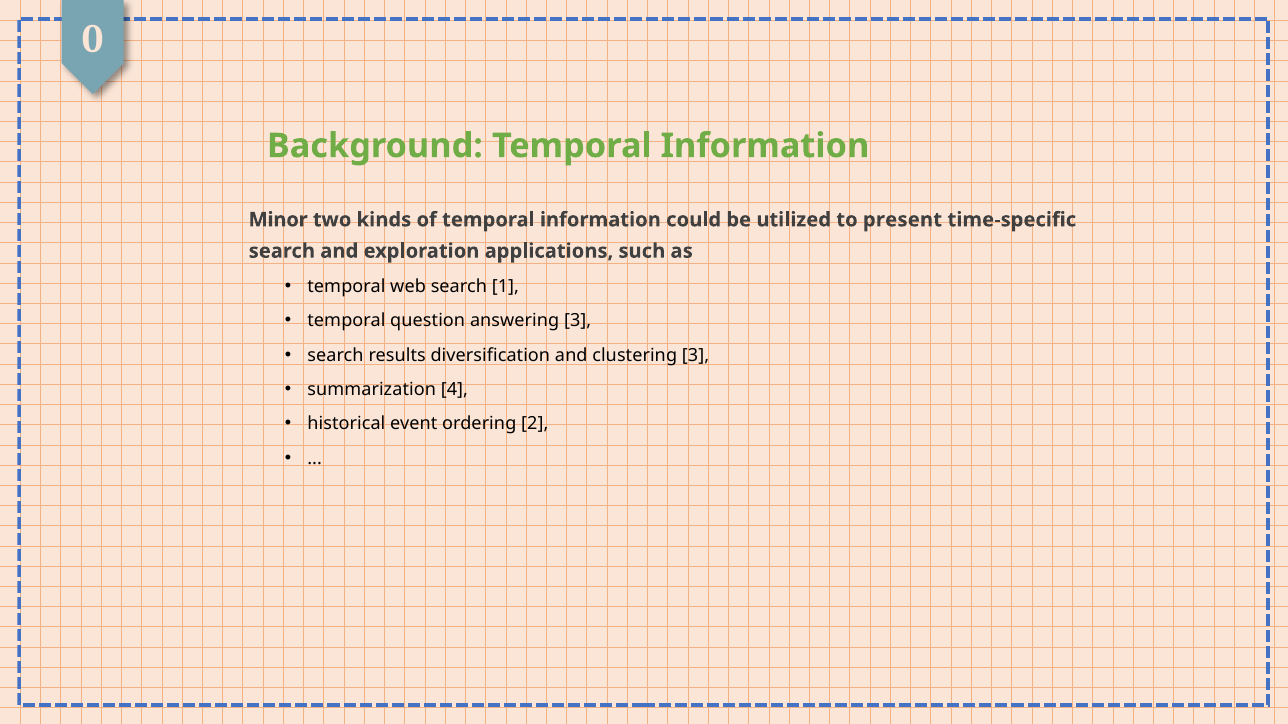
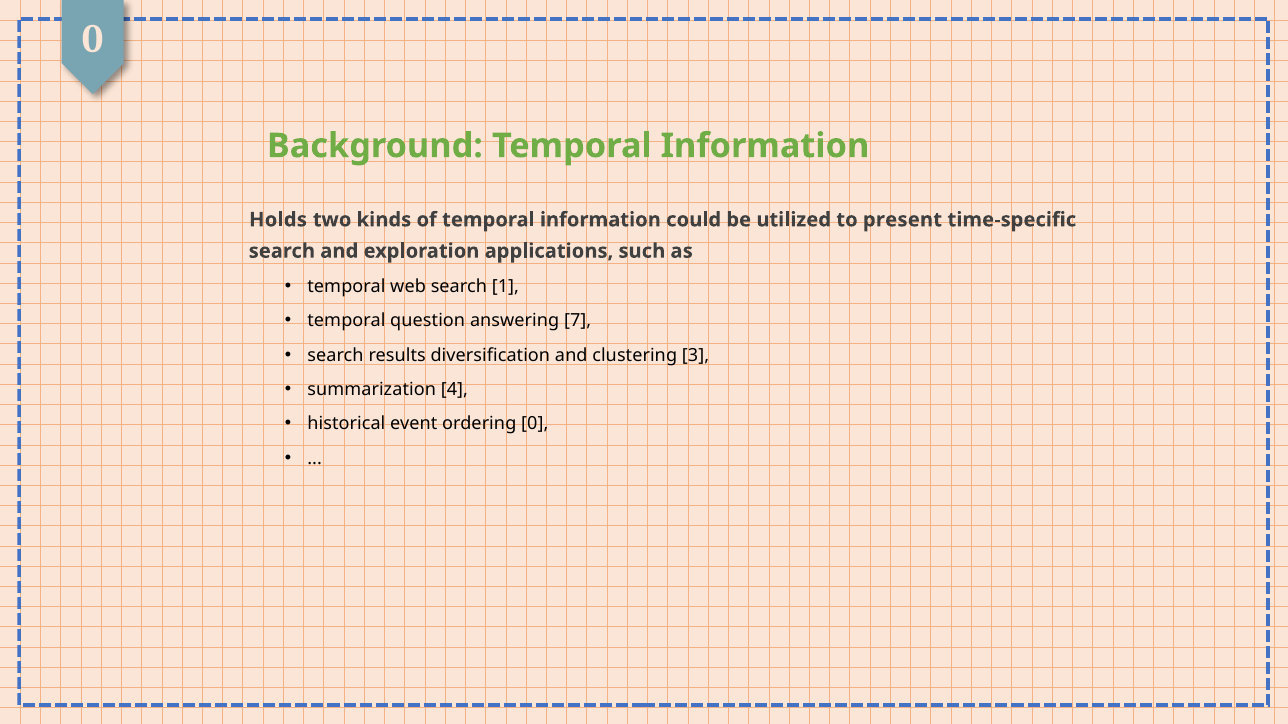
Minor: Minor -> Holds (278, 220)
answering 3: 3 -> 7 (578, 321)
ordering 2: 2 -> 0 (535, 424)
